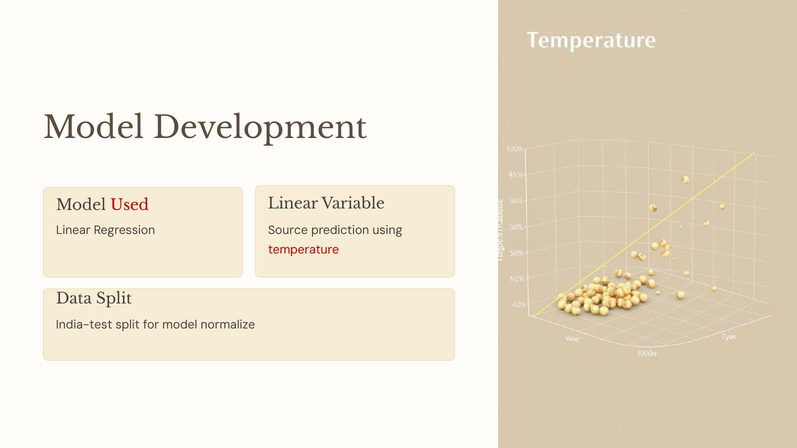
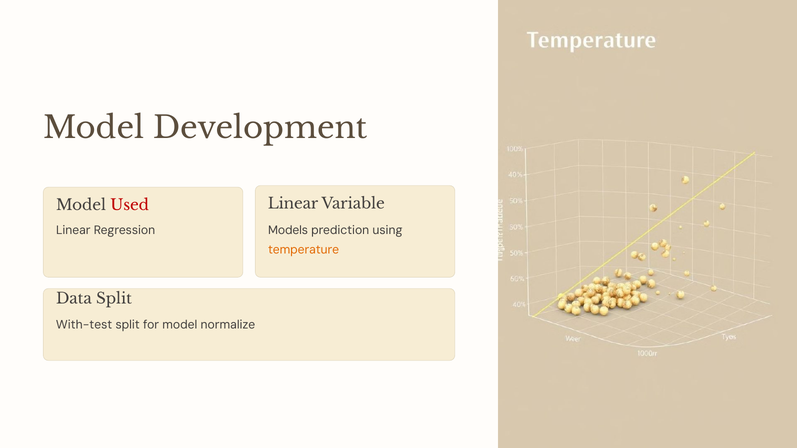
Source: Source -> Models (288, 230)
temperature colour: red -> orange (304, 250)
India-test: India-test -> With-test (84, 325)
